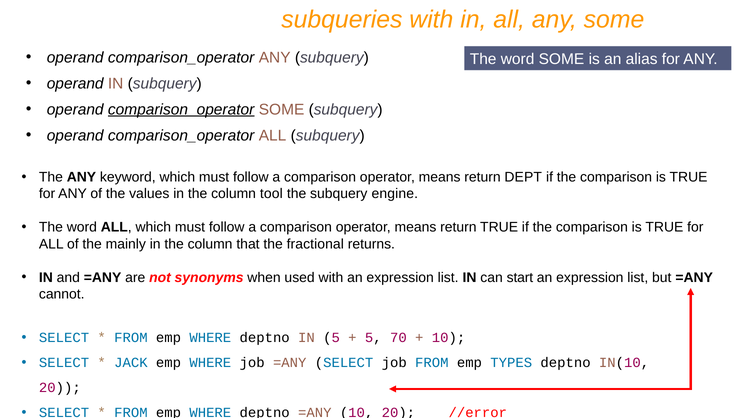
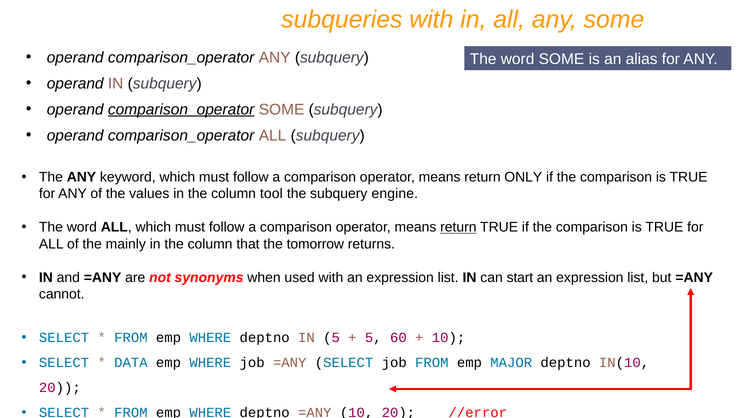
DEPT: DEPT -> ONLY (523, 177)
return underline: none -> present (458, 227)
fractional: fractional -> tomorrow (315, 244)
70: 70 -> 60 (398, 338)
JACK: JACK -> DATA (131, 363)
TYPES: TYPES -> MAJOR (511, 363)
